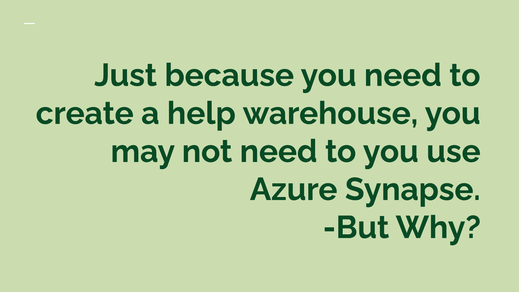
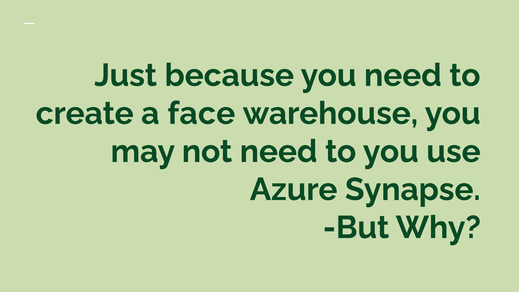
help: help -> face (201, 113)
